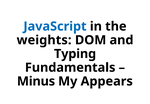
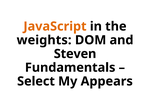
JavaScript colour: blue -> orange (55, 26)
Typing: Typing -> Steven (75, 54)
Minus: Minus -> Select (36, 81)
